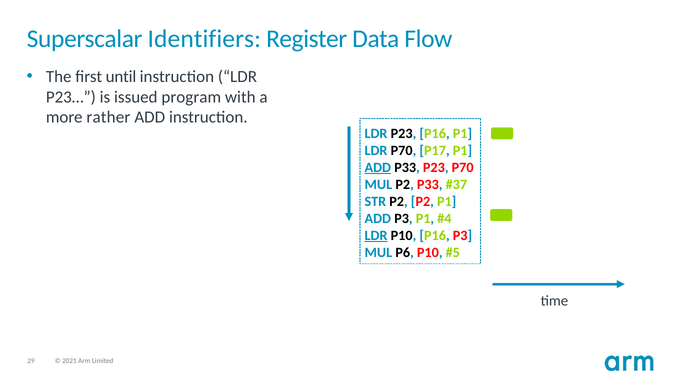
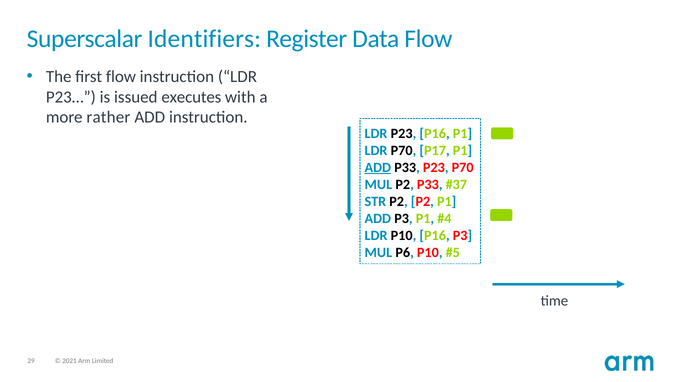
first until: until -> flow (121, 77)
program: program -> executes (191, 97)
LDR underline: present -> none (376, 236)
